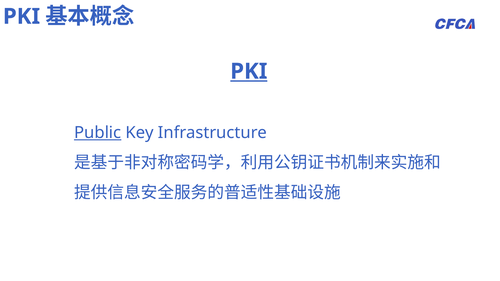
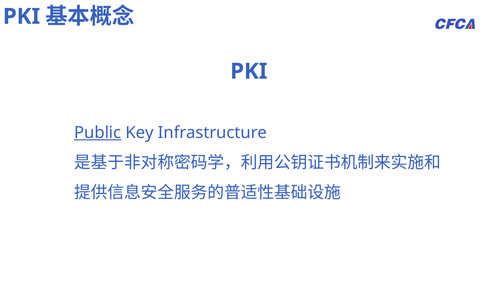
PKI underline: present -> none (249, 71)
